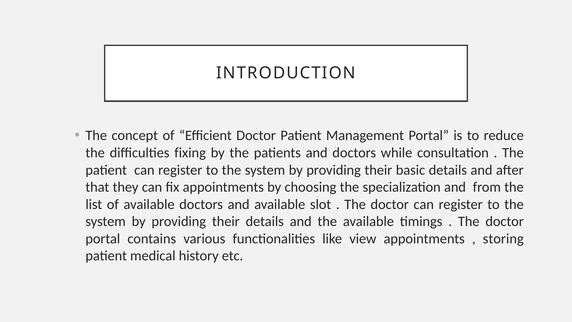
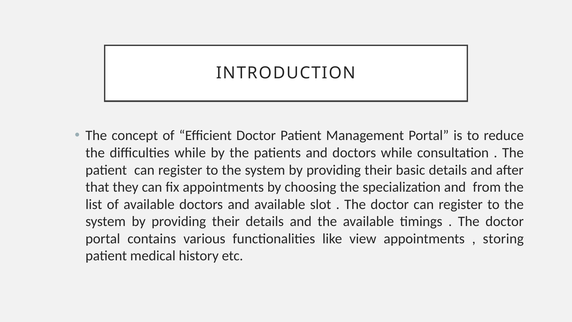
difficulties fixing: fixing -> while (190, 153)
